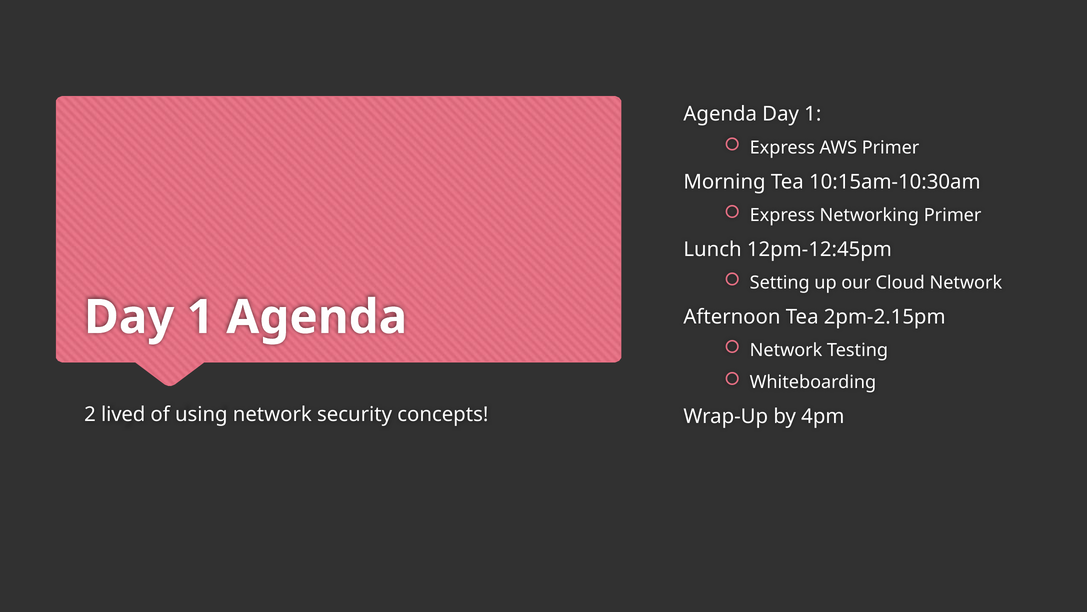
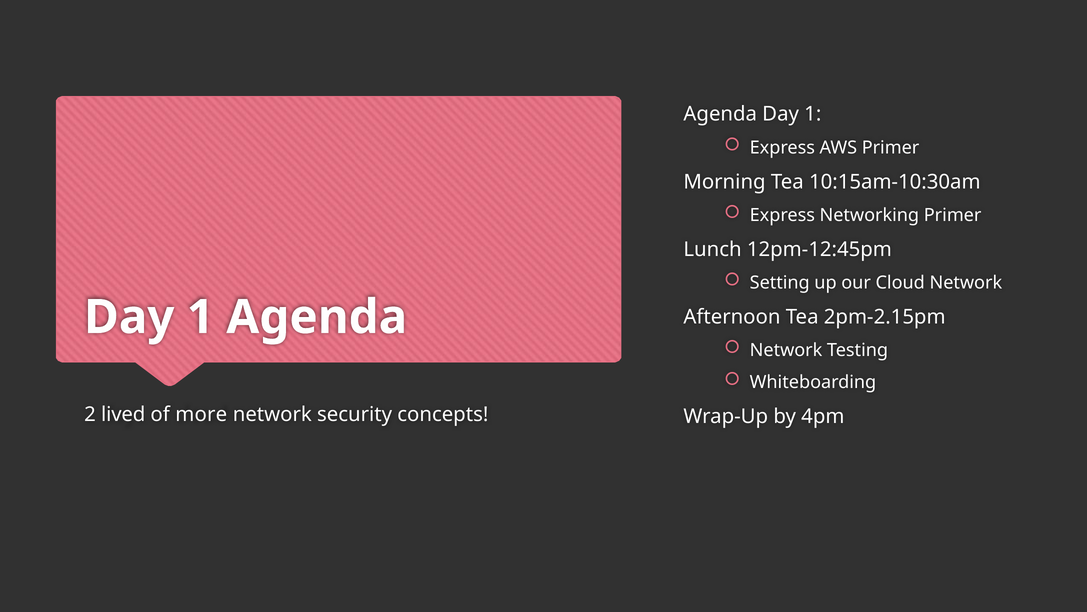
using: using -> more (201, 414)
